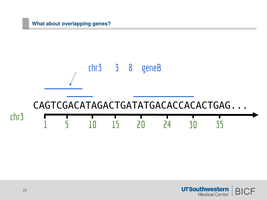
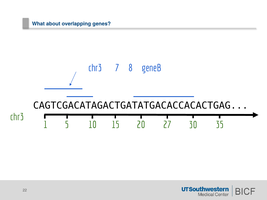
3: 3 -> 7 (117, 68)
24: 24 -> 27 (167, 125)
